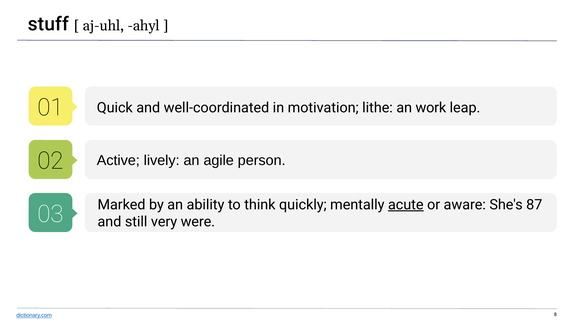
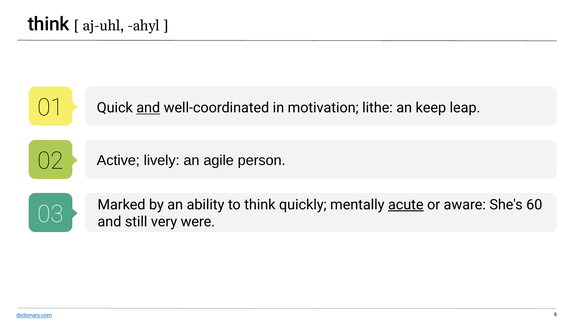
stuff: stuff -> think (49, 24)
and underline: none -> present (148, 108)
work: work -> keep (431, 108)
87: 87 -> 60 (534, 205)
